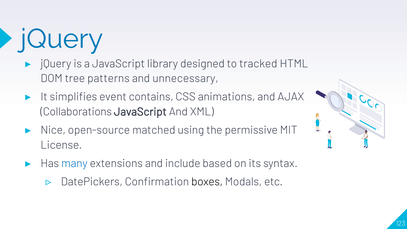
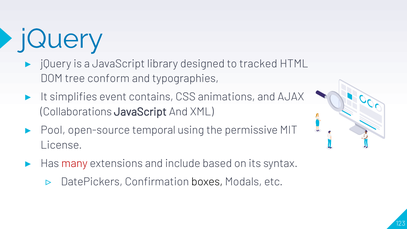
patterns: patterns -> conform (108, 79)
unnecessary: unnecessary -> typographies (185, 79)
Nice: Nice -> Pool (53, 130)
matched: matched -> temporal (154, 130)
many colour: blue -> red (74, 163)
